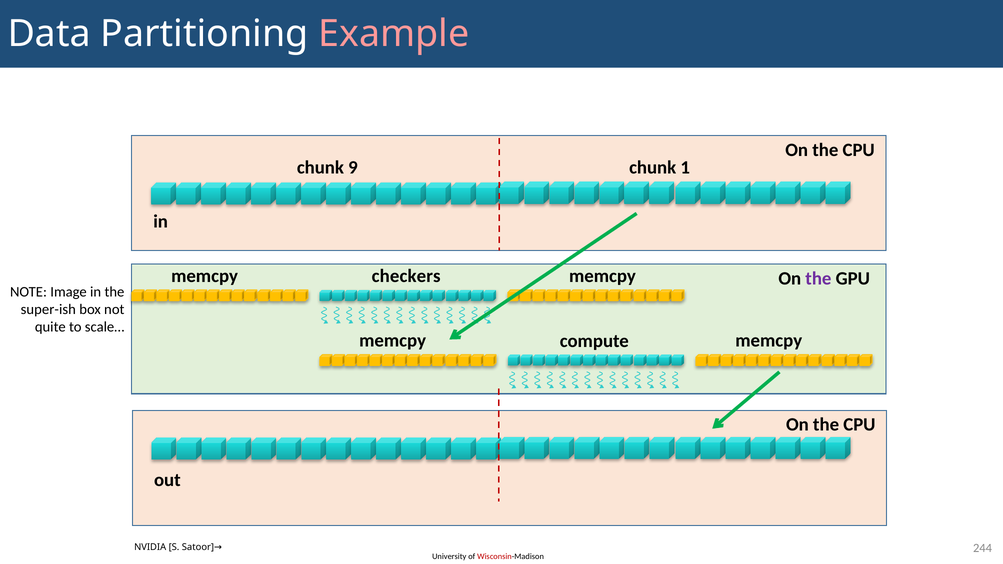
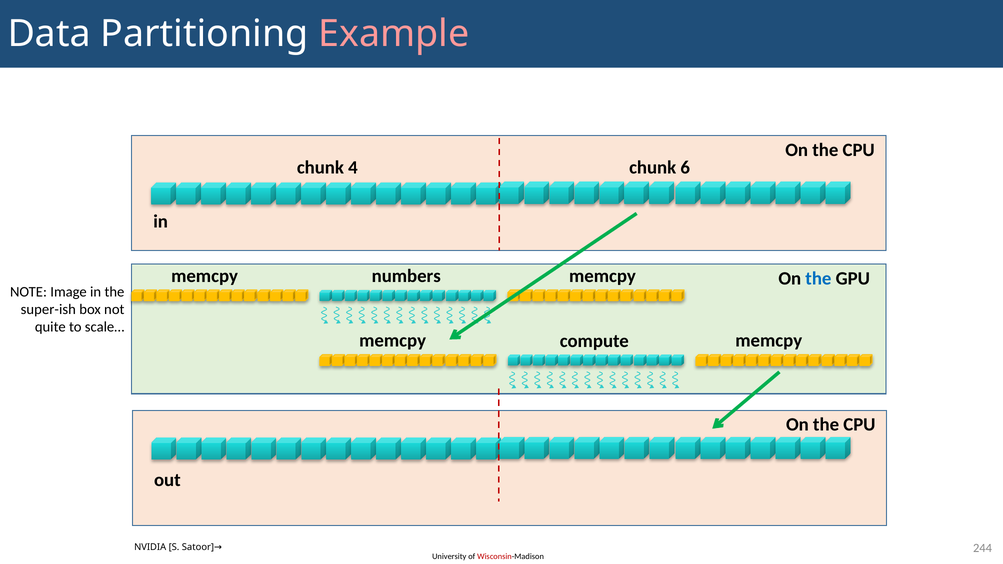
9: 9 -> 4 (353, 168)
1: 1 -> 6 (685, 168)
checkers: checkers -> numbers (406, 276)
the colour: purple -> blue (818, 279)
